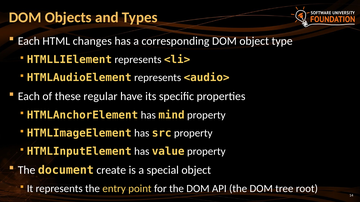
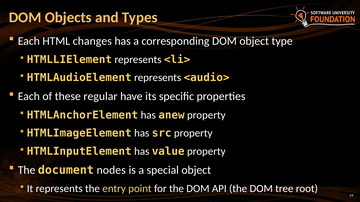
mind: mind -> anew (171, 115)
create: create -> nodes (111, 170)
